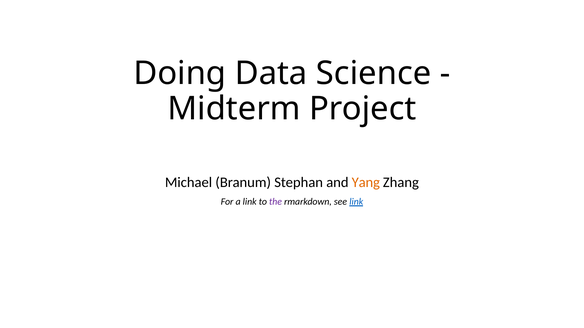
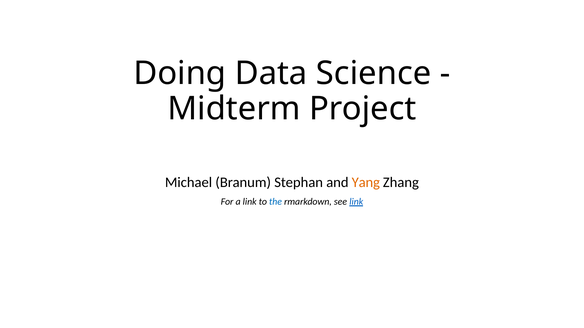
the colour: purple -> blue (275, 202)
